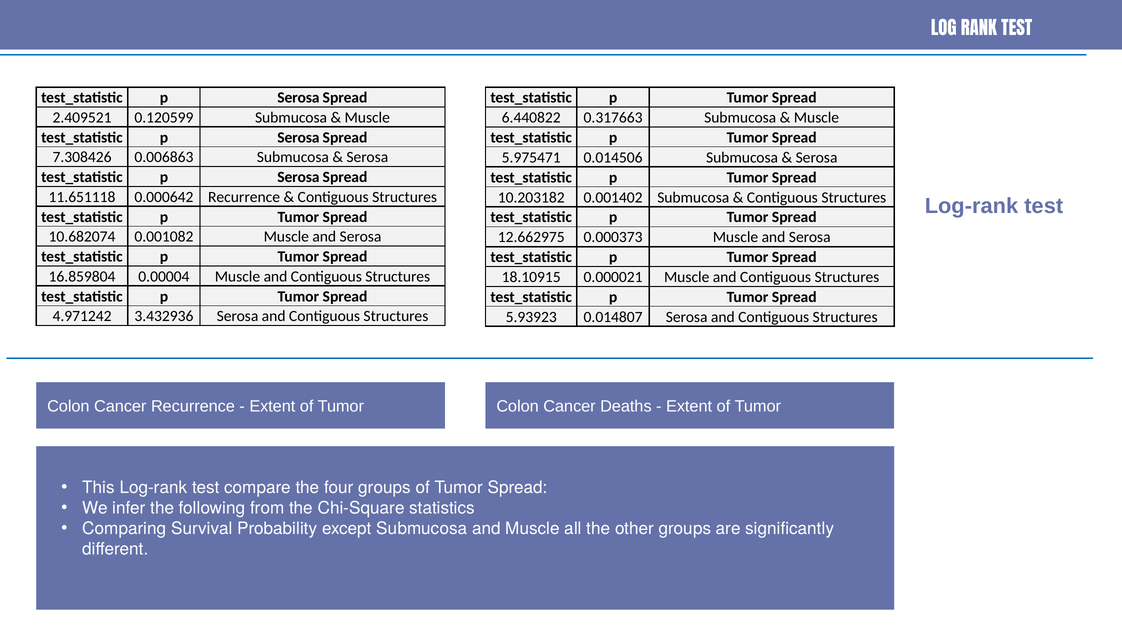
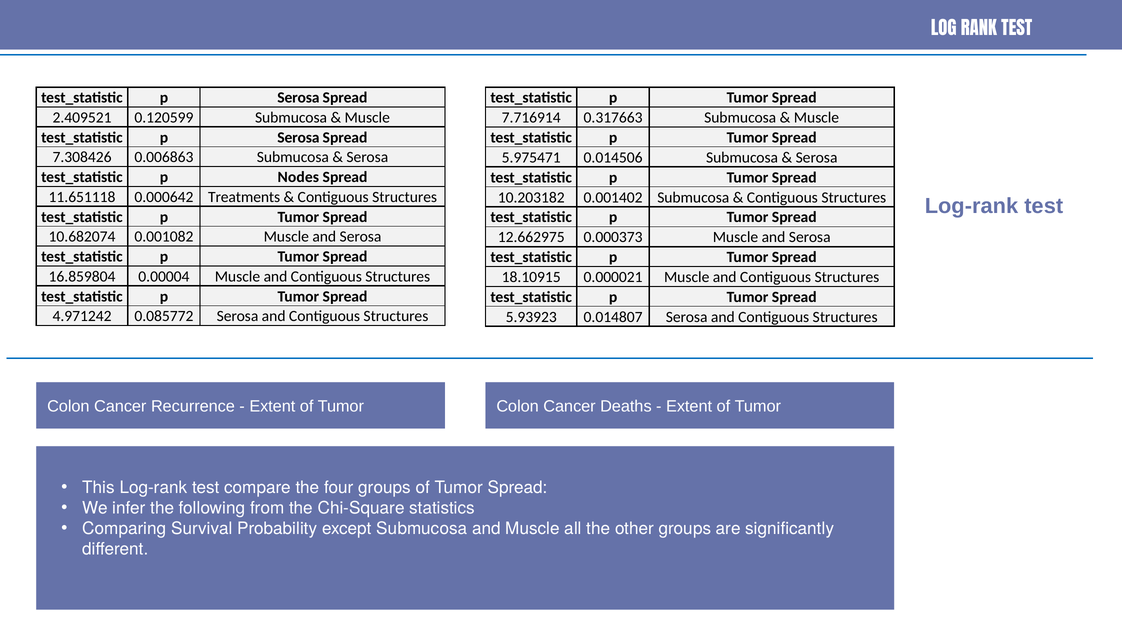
6.440822: 6.440822 -> 7.716914 (531, 118)
Serosa: Serosa -> Nodes (298, 177)
0.000642 Recurrence: Recurrence -> Treatments (244, 197)
3.432936: 3.432936 -> 0.085772 (164, 316)
